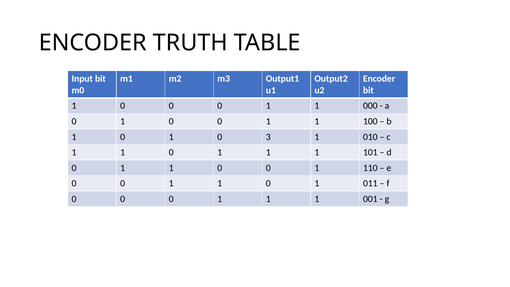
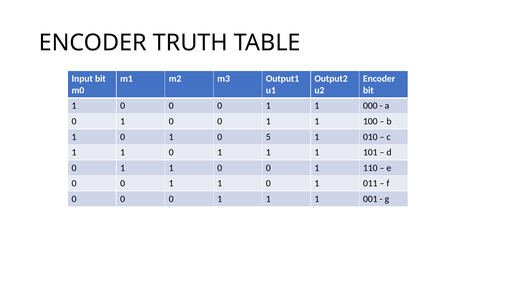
3: 3 -> 5 (268, 137)
